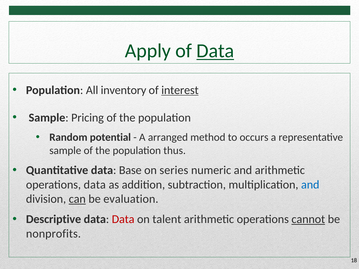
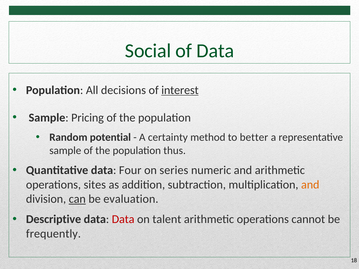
Apply: Apply -> Social (148, 51)
Data underline: present -> none (215, 51)
inventory: inventory -> decisions (123, 90)
arranged: arranged -> certainty (168, 137)
occurs: occurs -> better (254, 137)
Base: Base -> Four (130, 170)
operations data: data -> sites (95, 185)
and colour: blue -> orange (310, 185)
cannot underline: present -> none (308, 219)
nonprofits: nonprofits -> frequently (53, 234)
